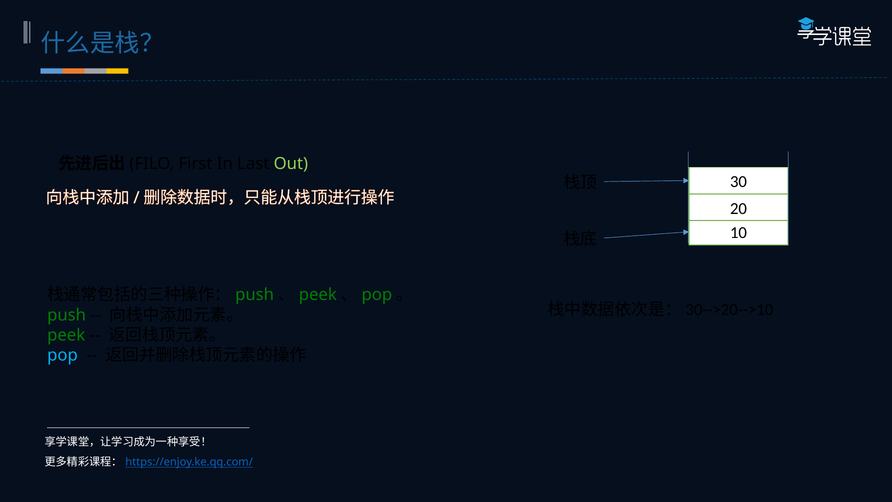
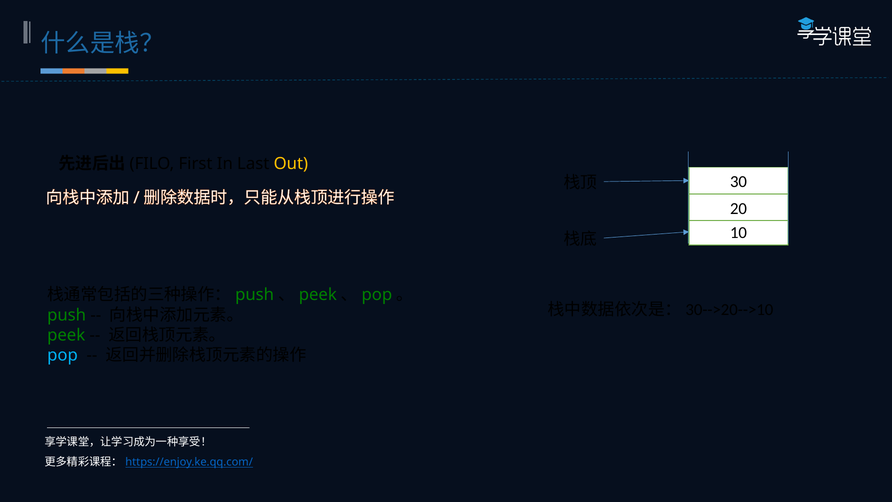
Out colour: light green -> yellow (291, 164)
